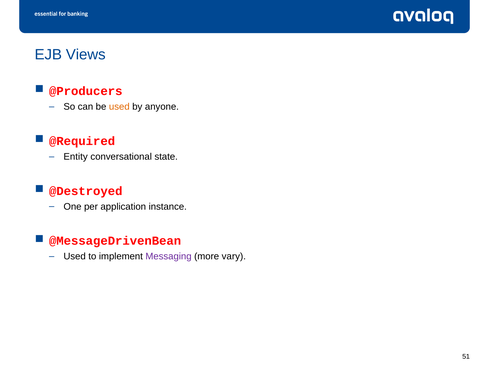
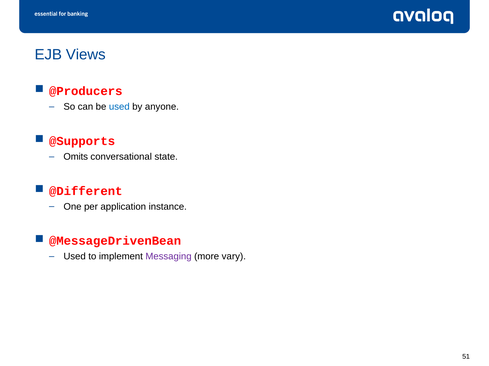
used colour: orange -> blue (119, 107)
@Required: @Required -> @Supports (82, 141)
Entity: Entity -> Omits (76, 157)
@Destroyed: @Destroyed -> @Different (86, 191)
